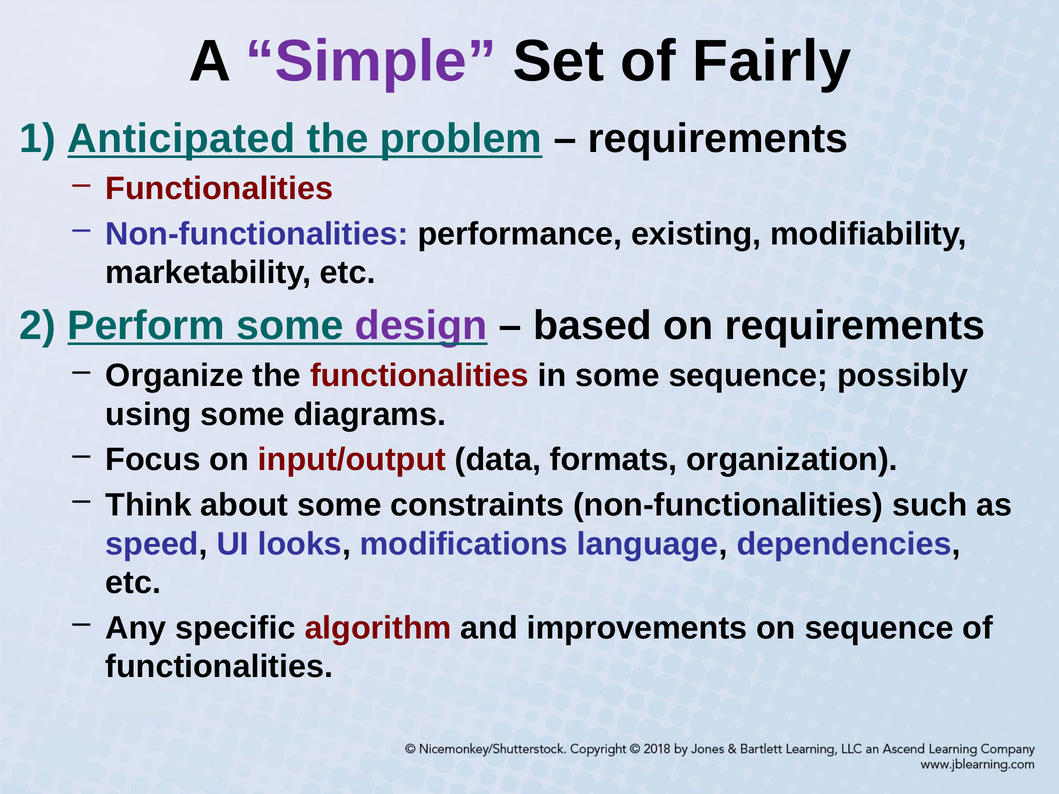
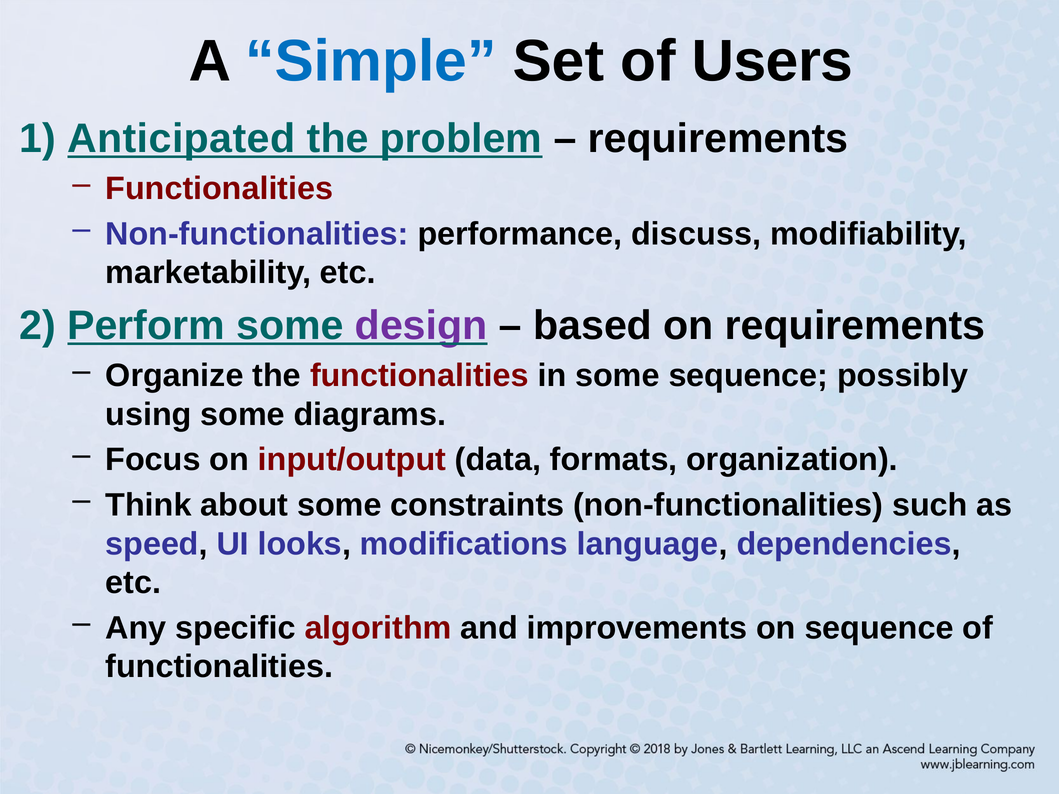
Simple colour: purple -> blue (371, 61)
Fairly: Fairly -> Users (773, 61)
existing: existing -> discuss (696, 234)
